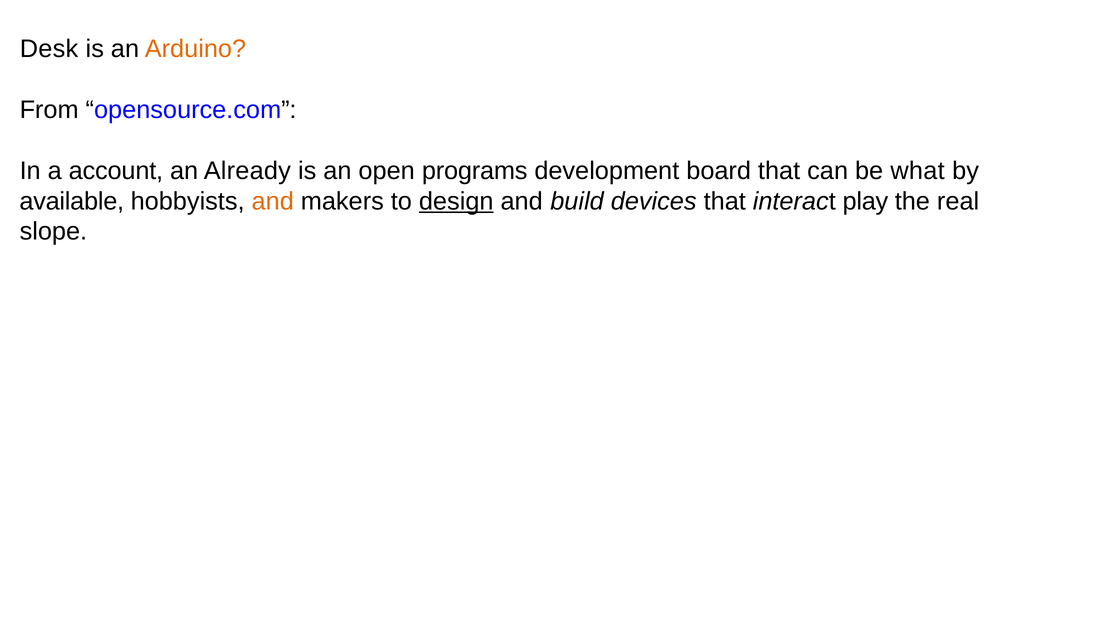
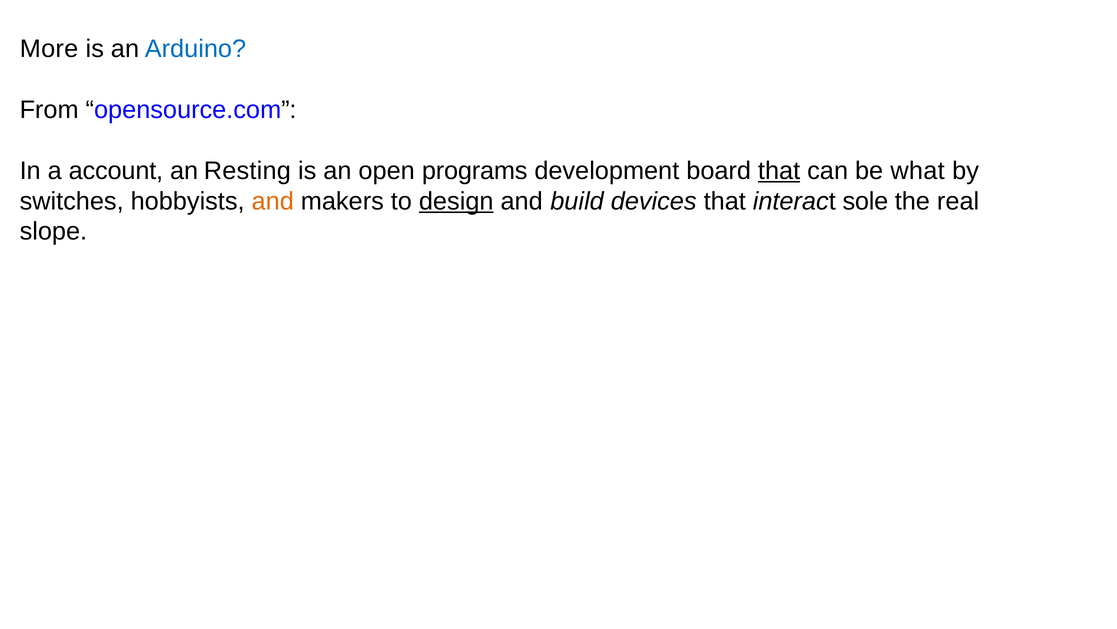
Desk: Desk -> More (49, 49)
Arduino colour: orange -> blue (195, 49)
Already: Already -> Resting (247, 171)
that underline: none -> present (779, 171)
available: available -> switches (72, 201)
play: play -> sole (865, 201)
